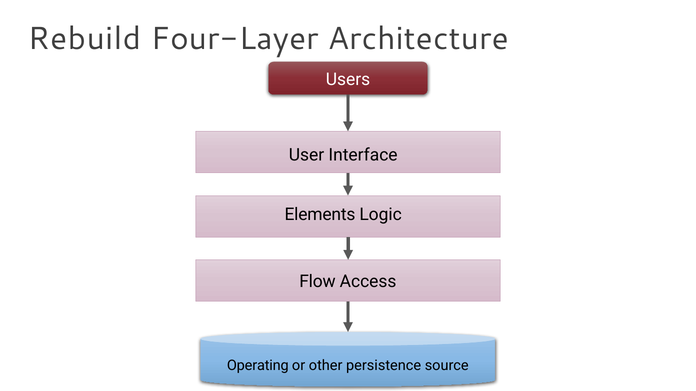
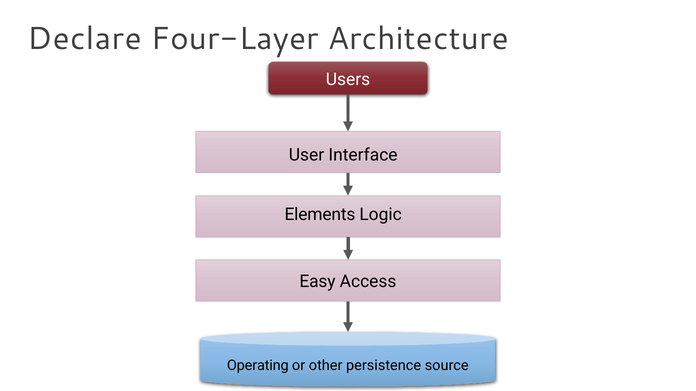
Rebuild: Rebuild -> Declare (85, 39)
Flow: Flow -> Easy (317, 282)
